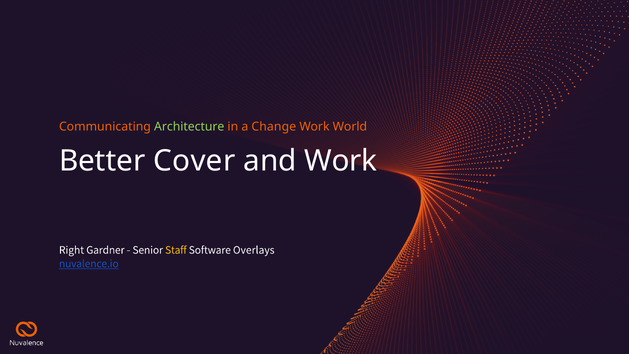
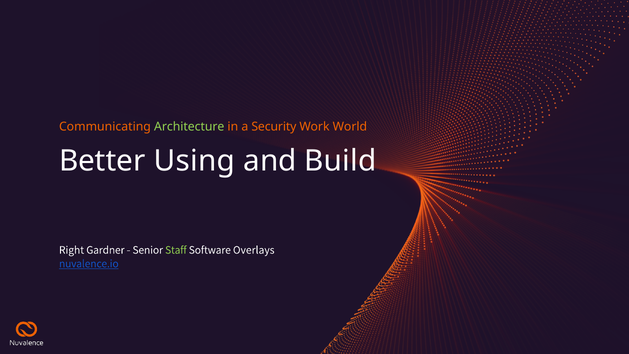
Change: Change -> Security (274, 126)
Cover: Cover -> Using (194, 161)
and Work: Work -> Build (340, 161)
Staff colour: yellow -> light green (176, 250)
